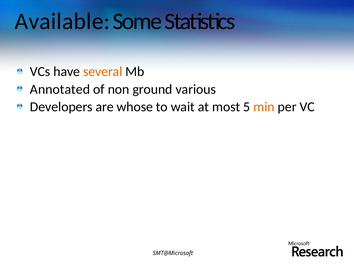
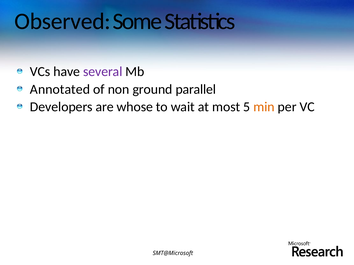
Available: Available -> Observed (63, 22)
several colour: orange -> purple (103, 72)
various: various -> parallel (196, 89)
